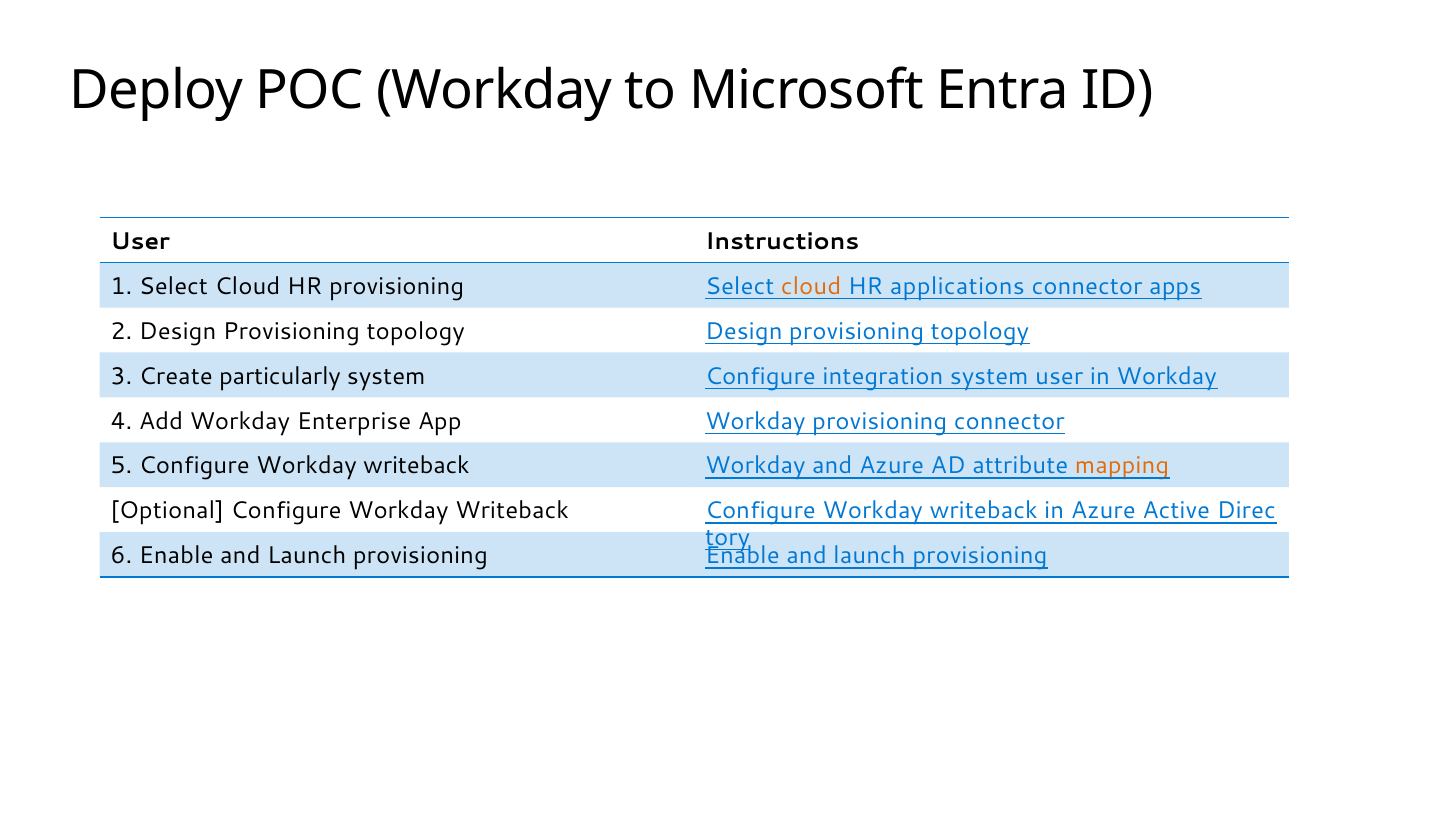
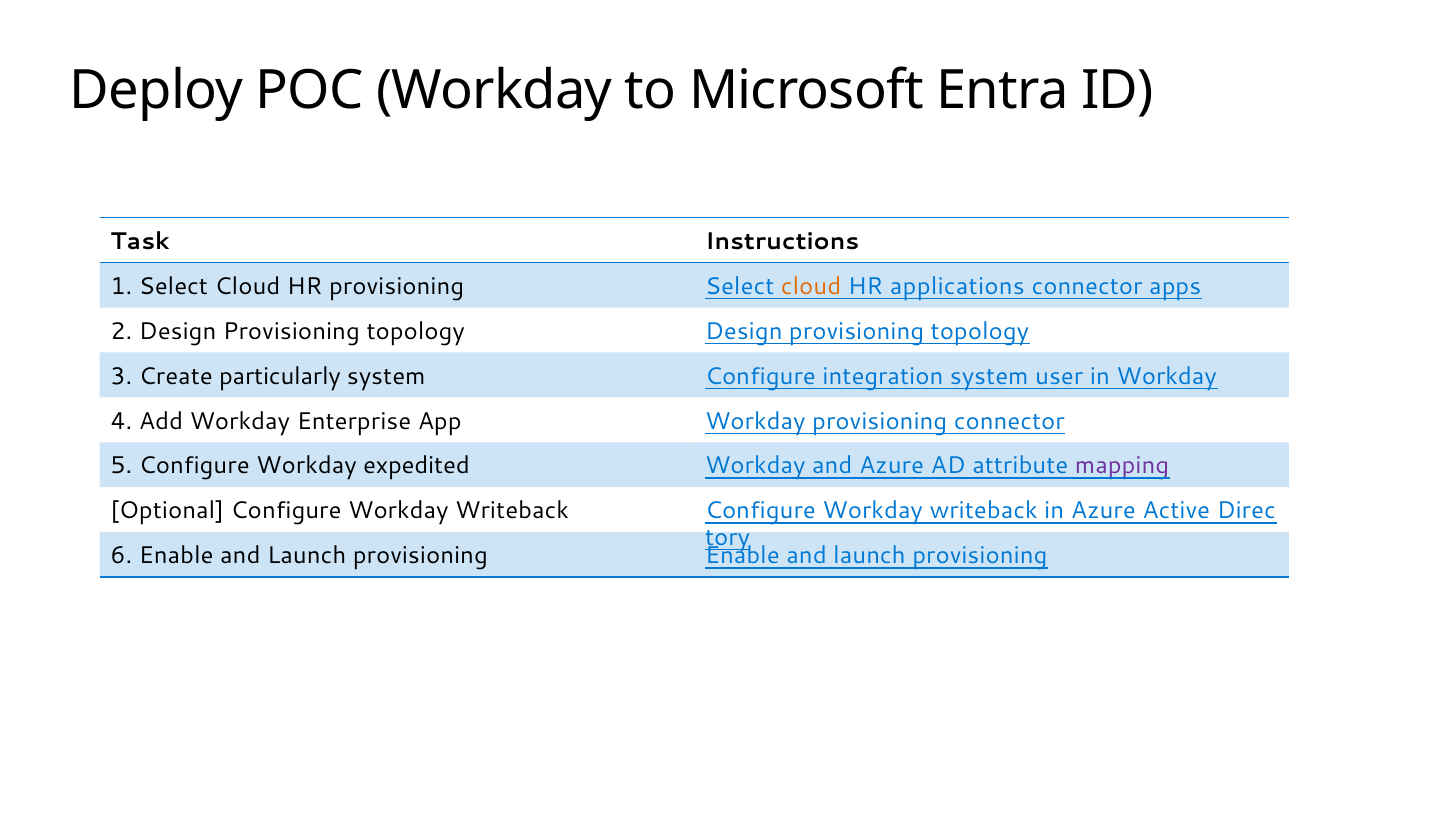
User: User -> Task (140, 242)
5 Configure Workday writeback: writeback -> expedited (416, 466)
mapping colour: orange -> purple (1122, 466)
